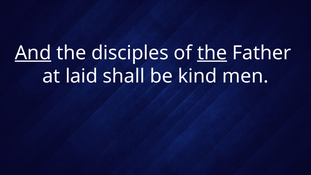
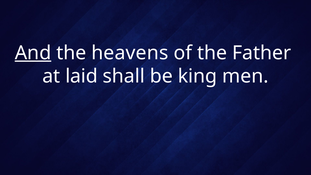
disciples: disciples -> heavens (130, 53)
the underline: present -> none (212, 53)
kind: kind -> king (198, 76)
